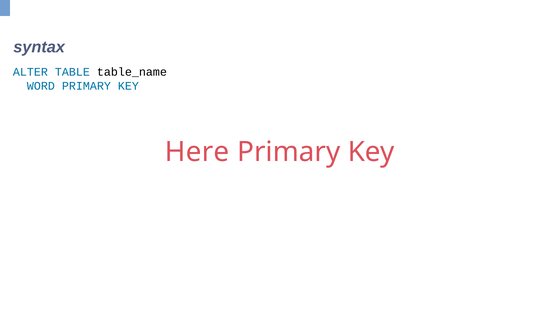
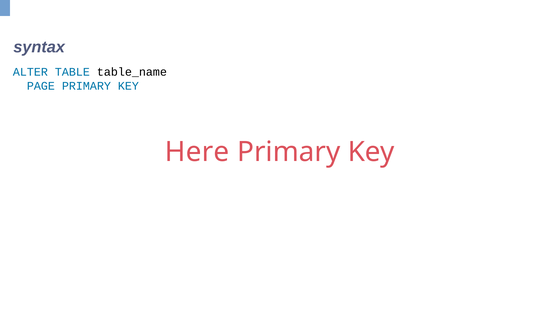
WORD: WORD -> PAGE (41, 86)
